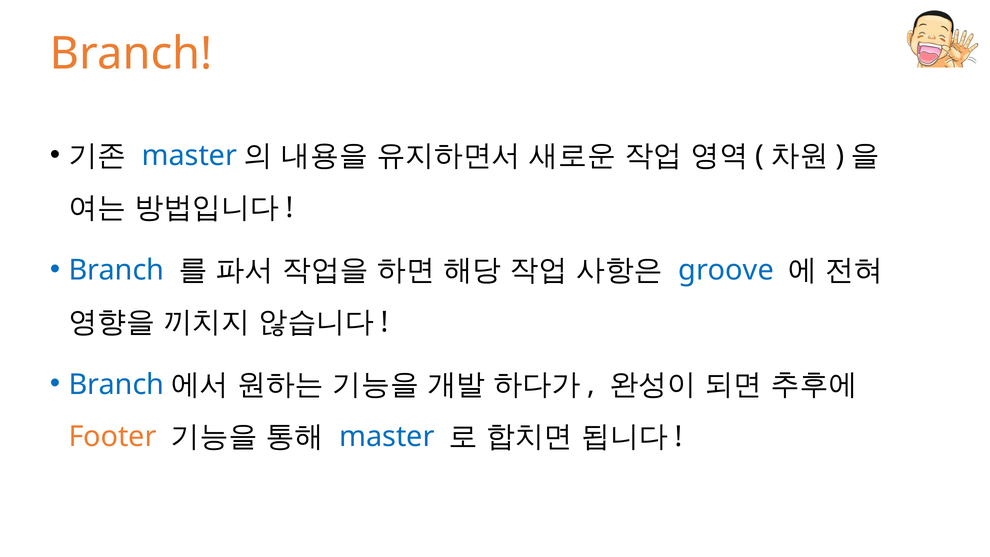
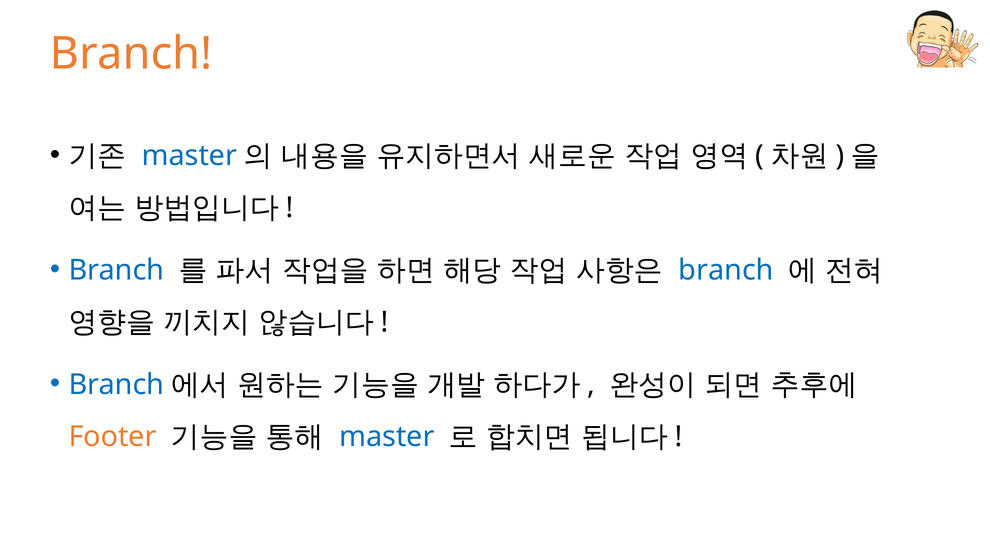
groove: groove -> branch (726, 270)
